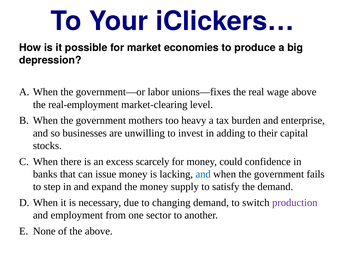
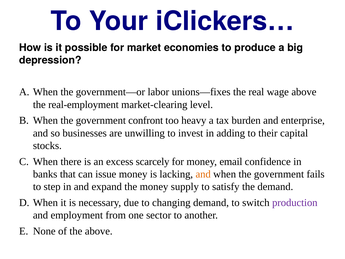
mothers: mothers -> confront (146, 120)
could: could -> email (231, 161)
and colour: blue -> orange (203, 174)
